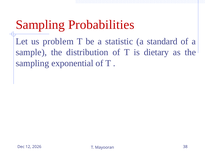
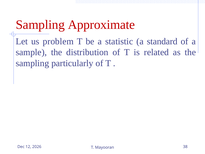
Probabilities: Probabilities -> Approximate (101, 25)
dietary: dietary -> related (156, 52)
exponential: exponential -> particularly (72, 63)
